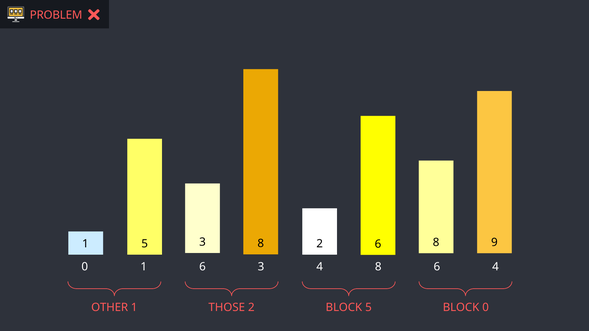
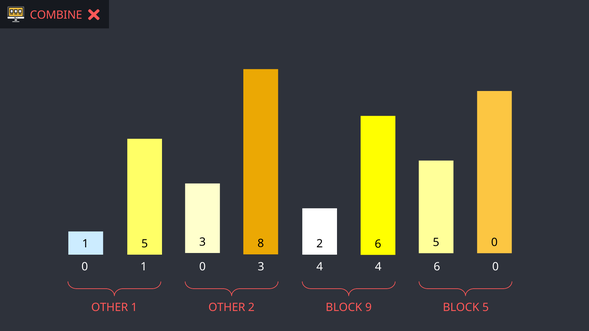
PROBLEM: PROBLEM -> COMBINE (56, 15)
3 8: 8 -> 5 (436, 243)
5 6 9: 9 -> 0 (494, 243)
0 1 6: 6 -> 0 (202, 267)
4 8: 8 -> 4 (378, 267)
4: 4 -> 0 (496, 267)
1 THOSE: THOSE -> OTHER (227, 308)
BLOCK 5: 5 -> 9 (368, 308)
BLOCK 0: 0 -> 5 (486, 308)
